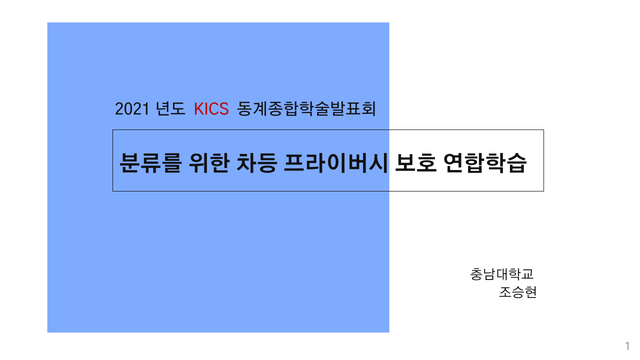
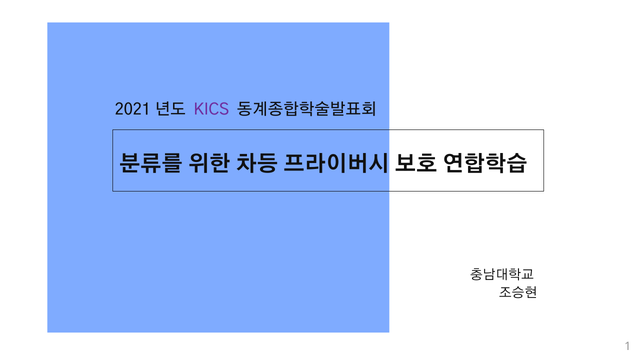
KICS colour: red -> purple (211, 109)
